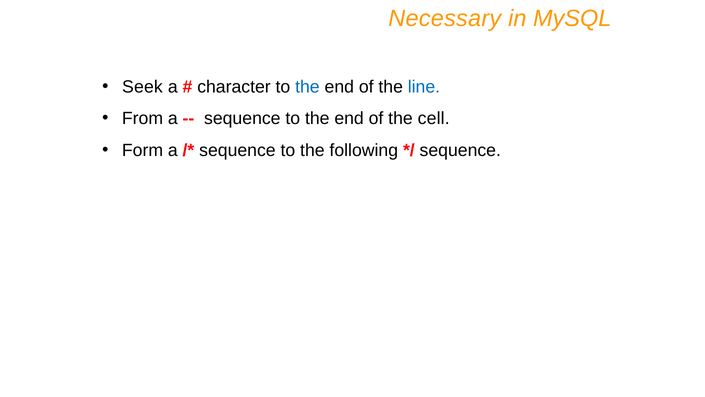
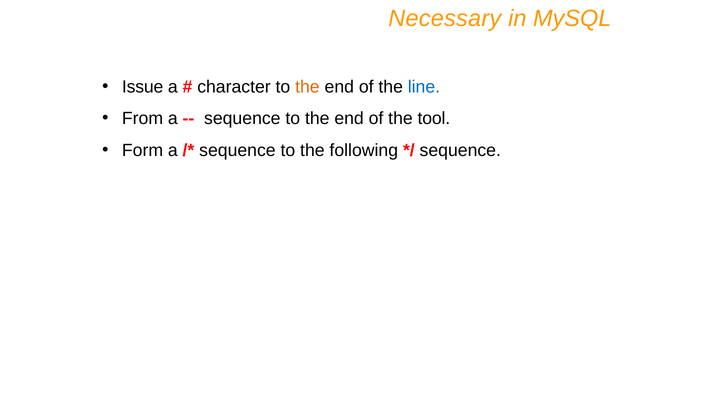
Seek: Seek -> Issue (143, 87)
the colour: blue -> orange (307, 87)
cell: cell -> tool (434, 118)
